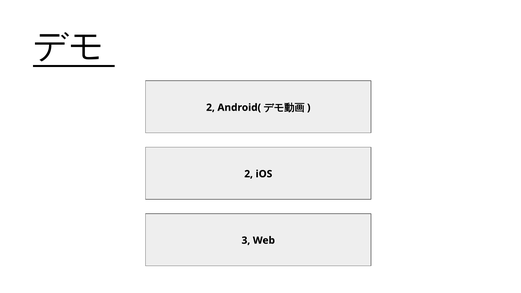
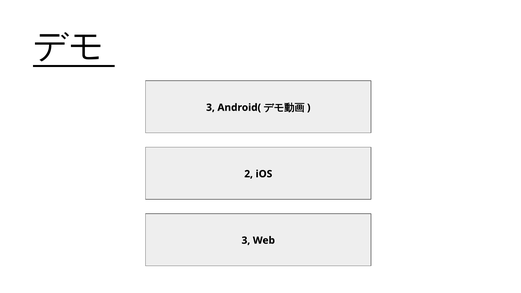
2: 2 -> 3 (210, 108)
